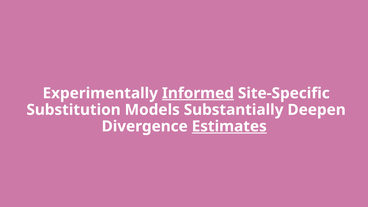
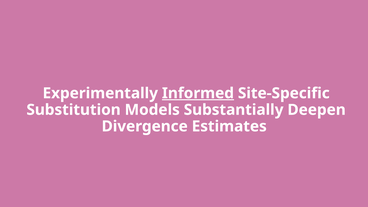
Estimates underline: present -> none (229, 126)
